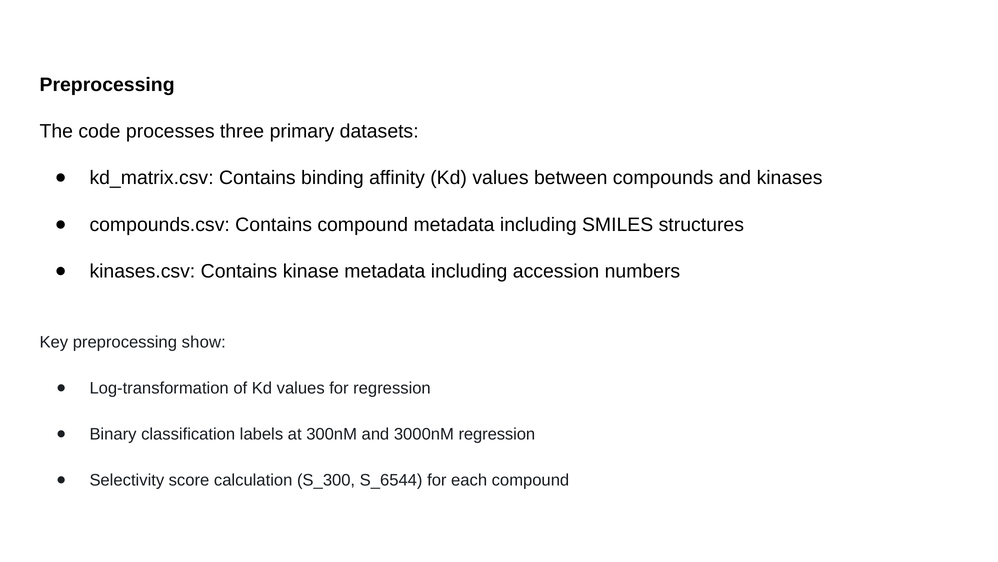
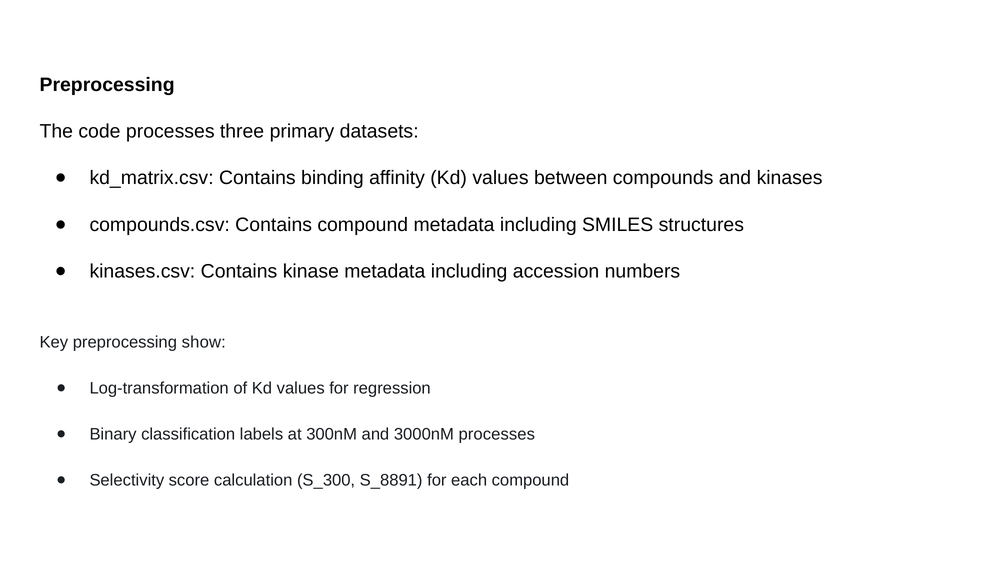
3000nM regression: regression -> processes (497, 434)
S_6544: S_6544 -> S_8891 (391, 480)
